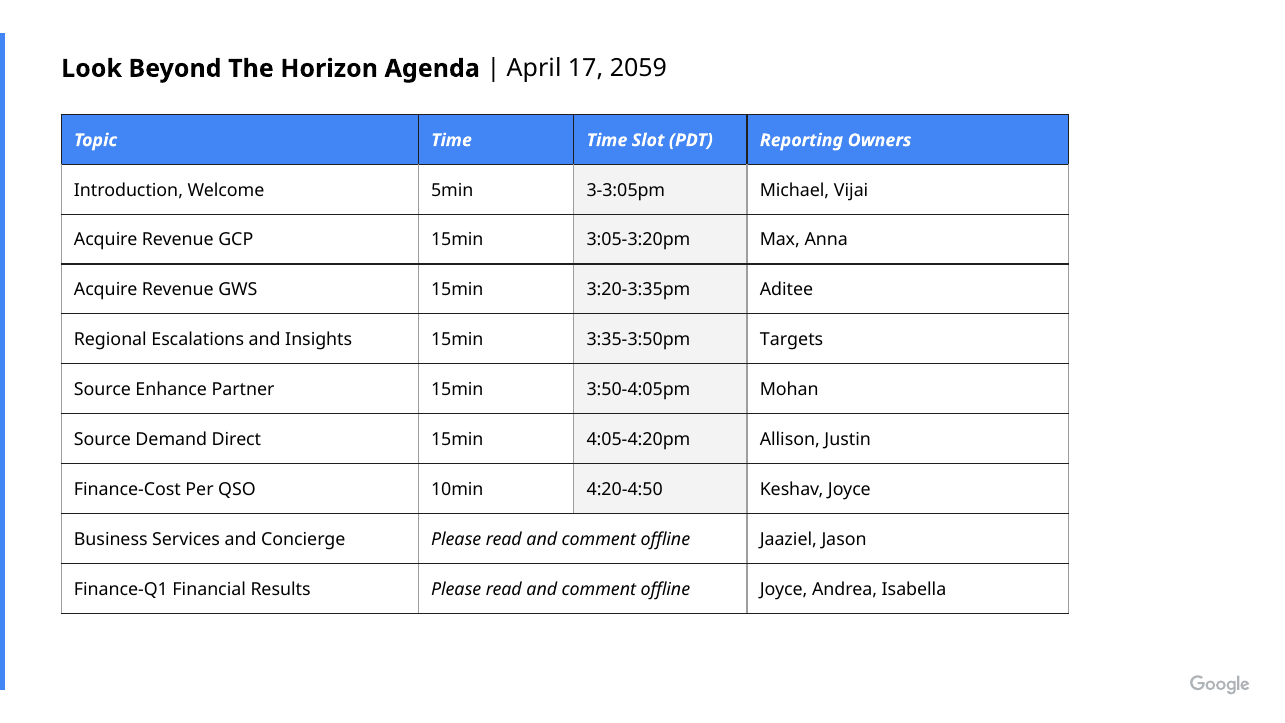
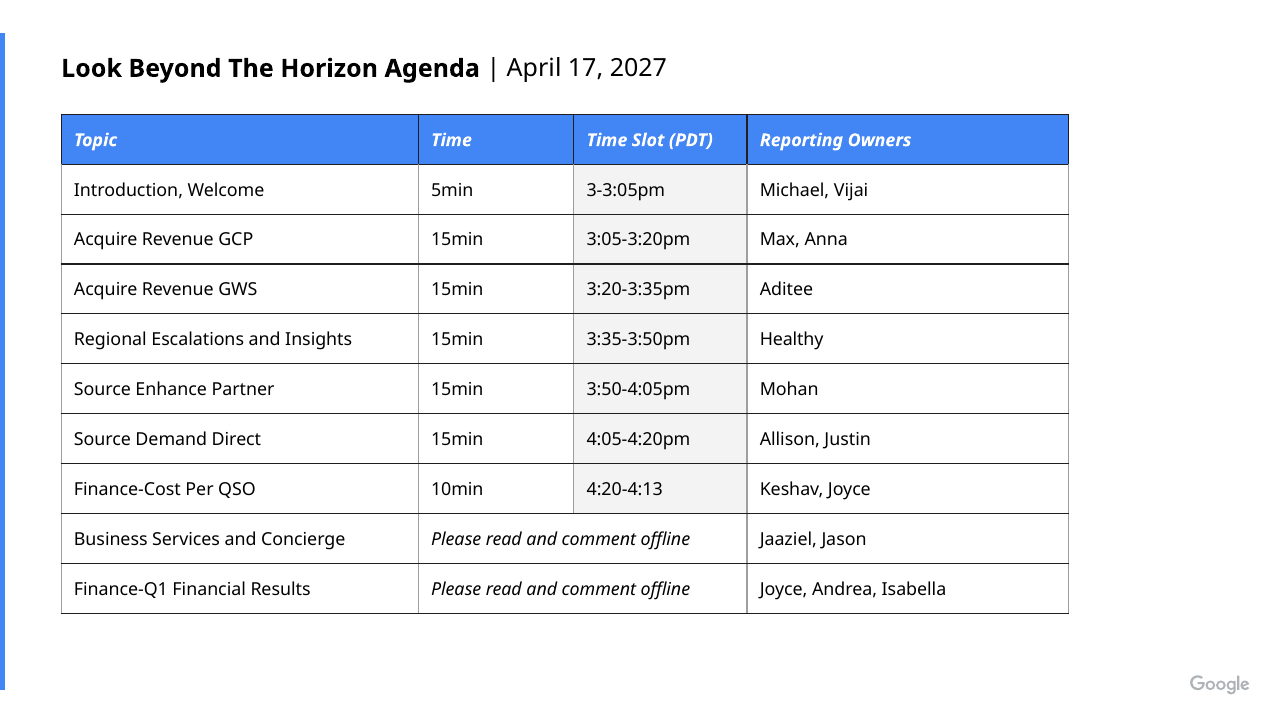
2059: 2059 -> 2027 (638, 68)
Targets: Targets -> Healthy (792, 340)
4:20-4:50: 4:20-4:50 -> 4:20-4:13 (625, 489)
